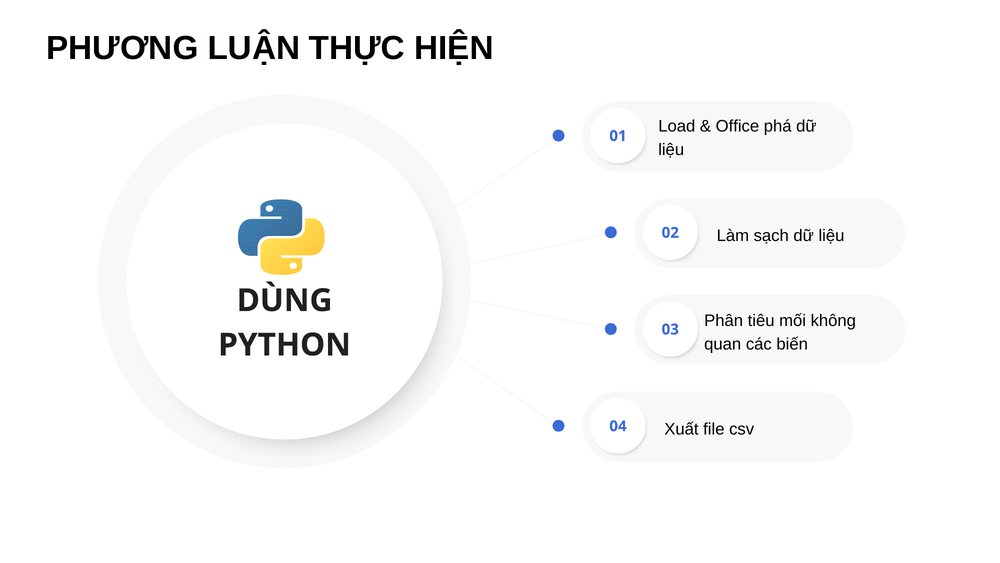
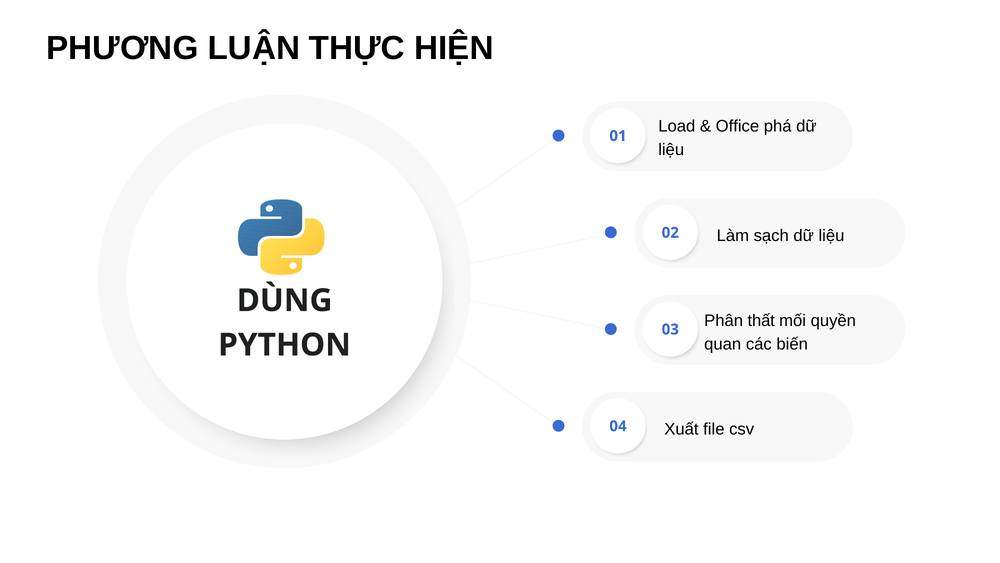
tiêu: tiêu -> thất (761, 320)
không: không -> quyền (833, 320)
